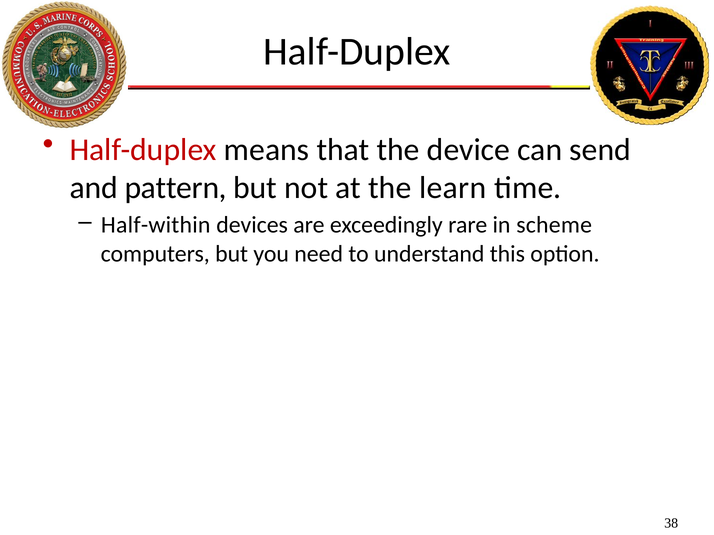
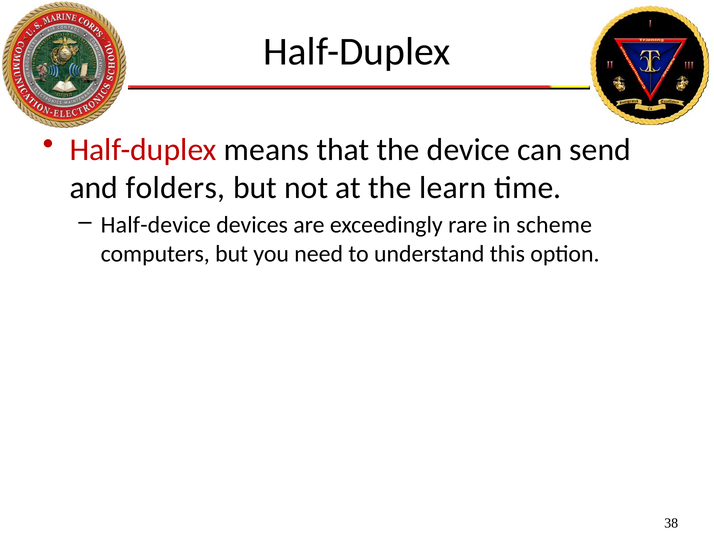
pattern: pattern -> folders (175, 188)
Half-within: Half-within -> Half-device (156, 225)
